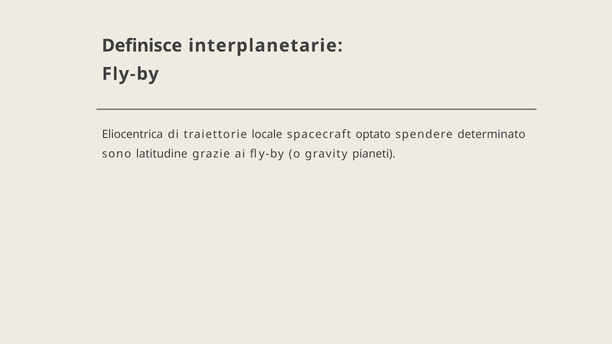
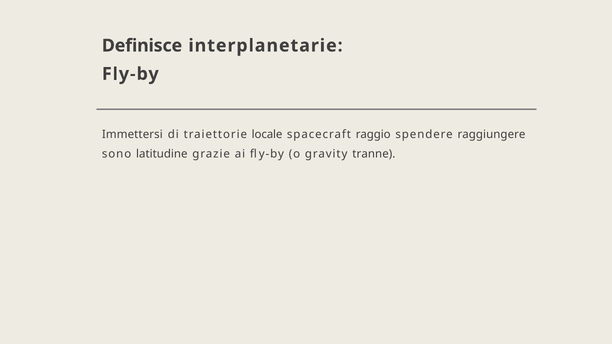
Eliocentrica: Eliocentrica -> Immettersi (132, 135)
optato: optato -> raggio (373, 135)
determinato: determinato -> raggiungere (491, 135)
pianeti: pianeti -> tranne (374, 154)
